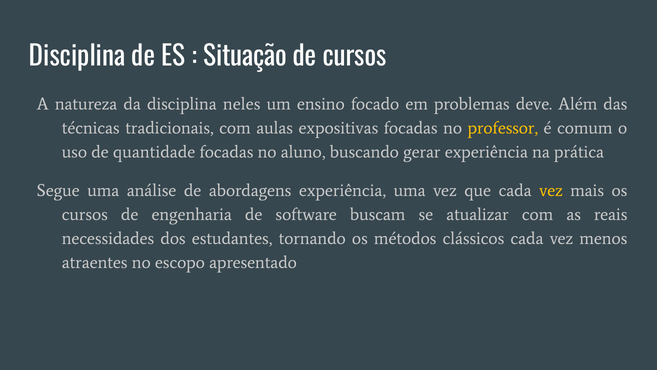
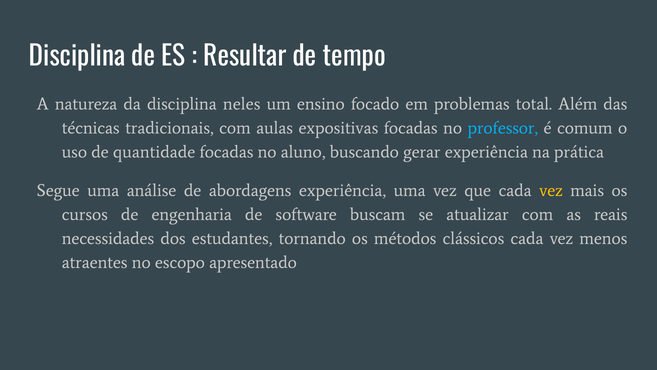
Situação: Situação -> Resultar (245, 57)
de cursos: cursos -> tempo (354, 57)
deve: deve -> total (534, 104)
professor colour: yellow -> light blue (503, 128)
